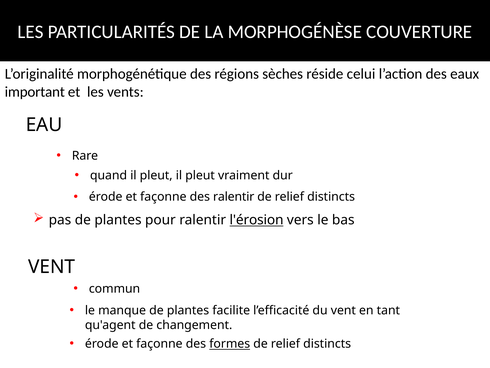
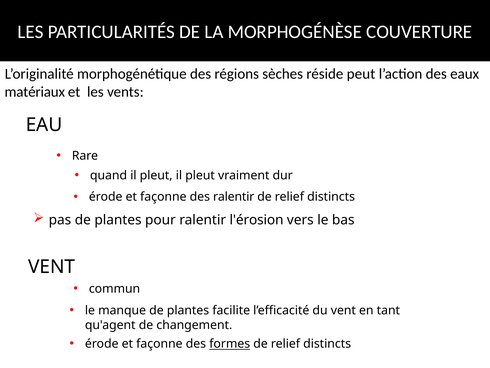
celui: celui -> peut (361, 74)
important: important -> matériaux (35, 92)
l'érosion underline: present -> none (257, 220)
